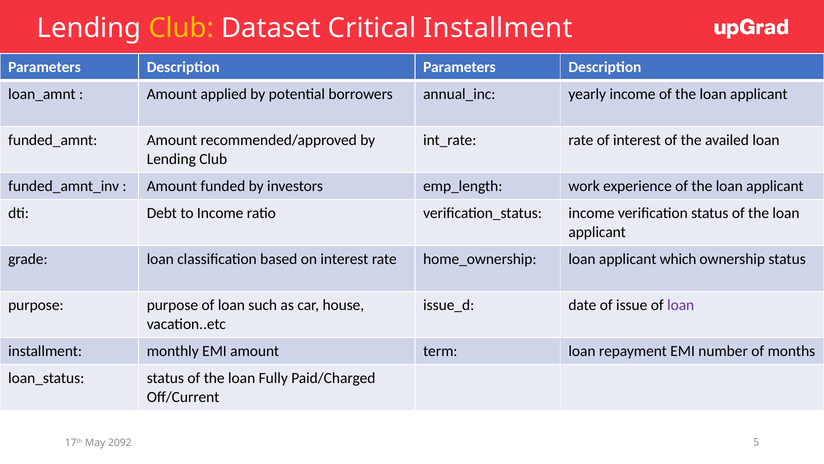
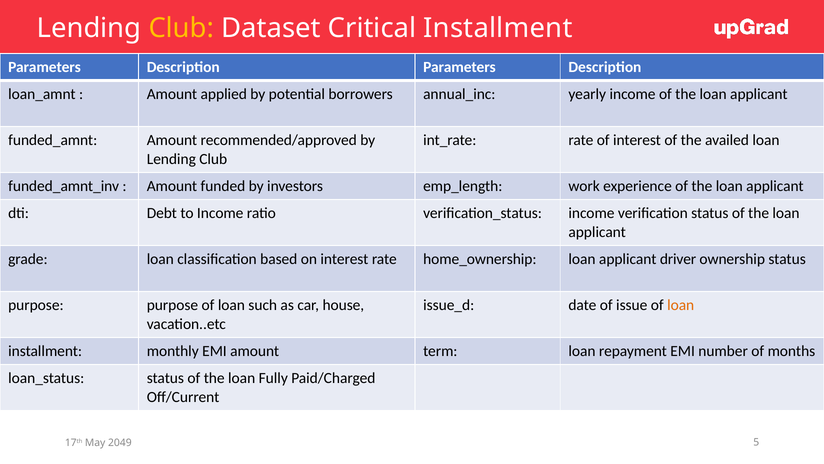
which: which -> driver (678, 259)
loan colour: purple -> orange (681, 305)
2092: 2092 -> 2049 (120, 443)
